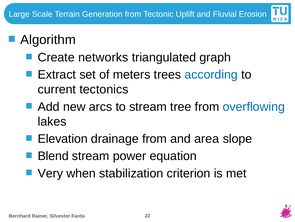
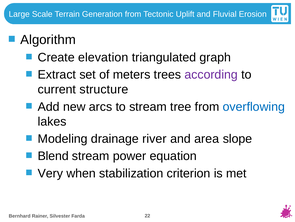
networks: networks -> elevation (103, 57)
according colour: blue -> purple (211, 74)
tectonics: tectonics -> structure (104, 89)
Elevation: Elevation -> Modeling (63, 138)
drainage from: from -> river (154, 138)
